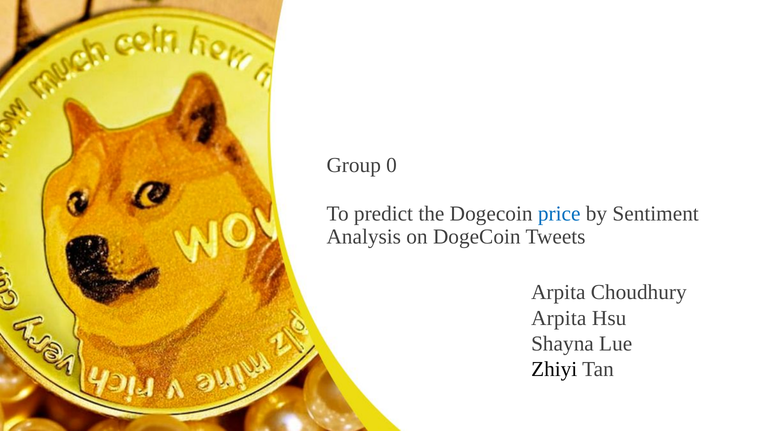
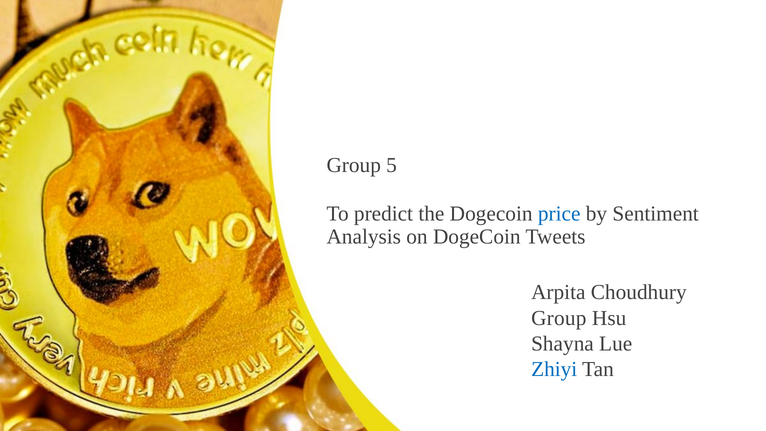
0: 0 -> 5 (392, 165)
Arpita: Arpita -> Group (559, 318)
Zhiyi colour: black -> blue (554, 369)
